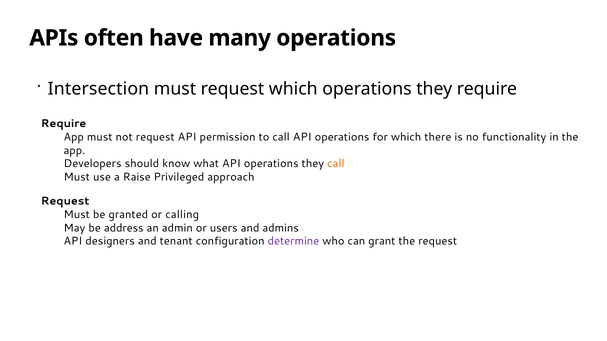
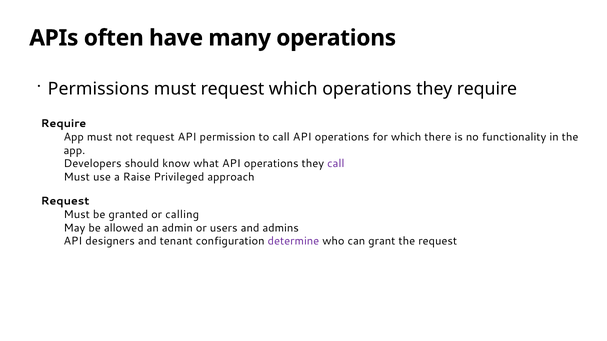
Intersection: Intersection -> Permissions (98, 89)
call colour: orange -> purple (336, 164)
address: address -> allowed (124, 228)
